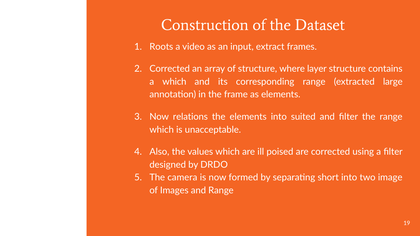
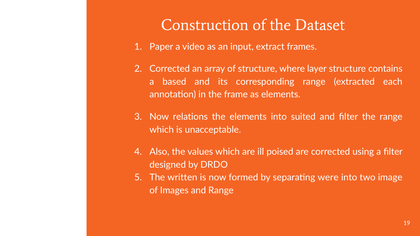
Roots: Roots -> Paper (161, 47)
a which: which -> based (174, 82)
large: large -> each (393, 82)
camera: camera -> written (182, 178)
short: short -> were (328, 178)
